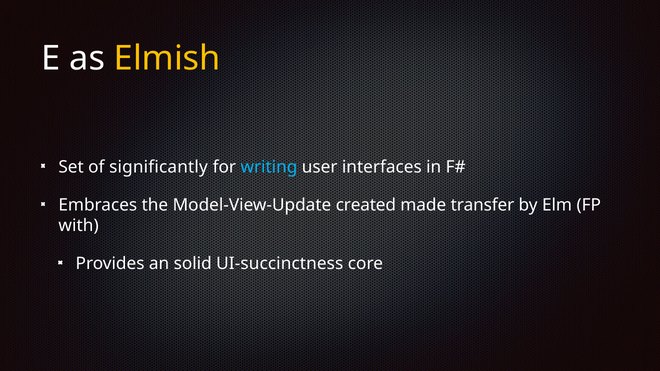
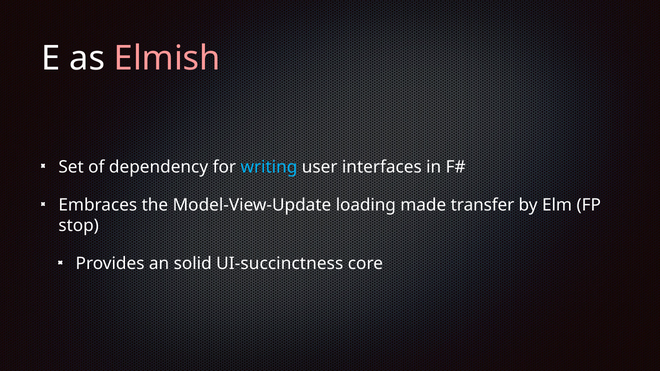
Elmish colour: yellow -> pink (167, 58)
significantly: significantly -> dependency (159, 167)
created: created -> loading (366, 205)
with: with -> stop (79, 226)
